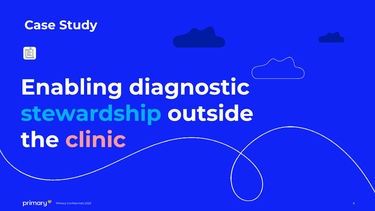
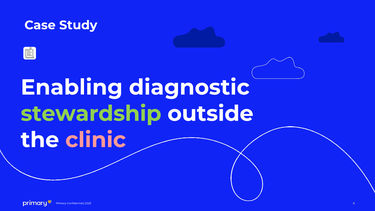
stewardship colour: light blue -> light green (91, 114)
